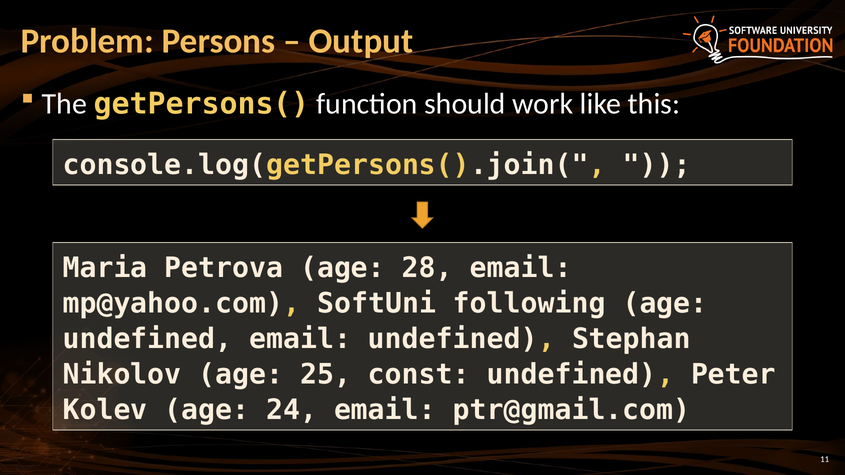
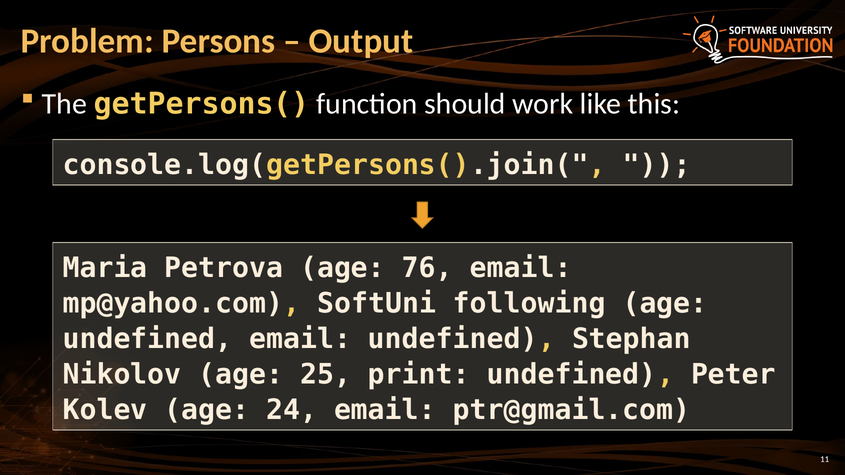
28: 28 -> 76 (427, 268)
const: const -> print (419, 375)
